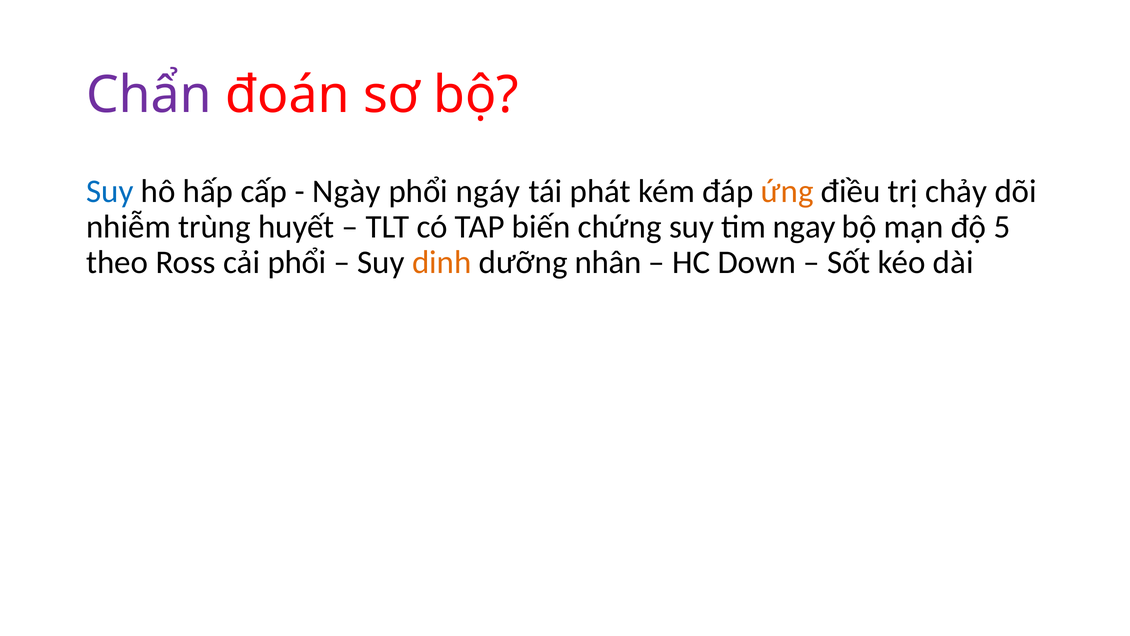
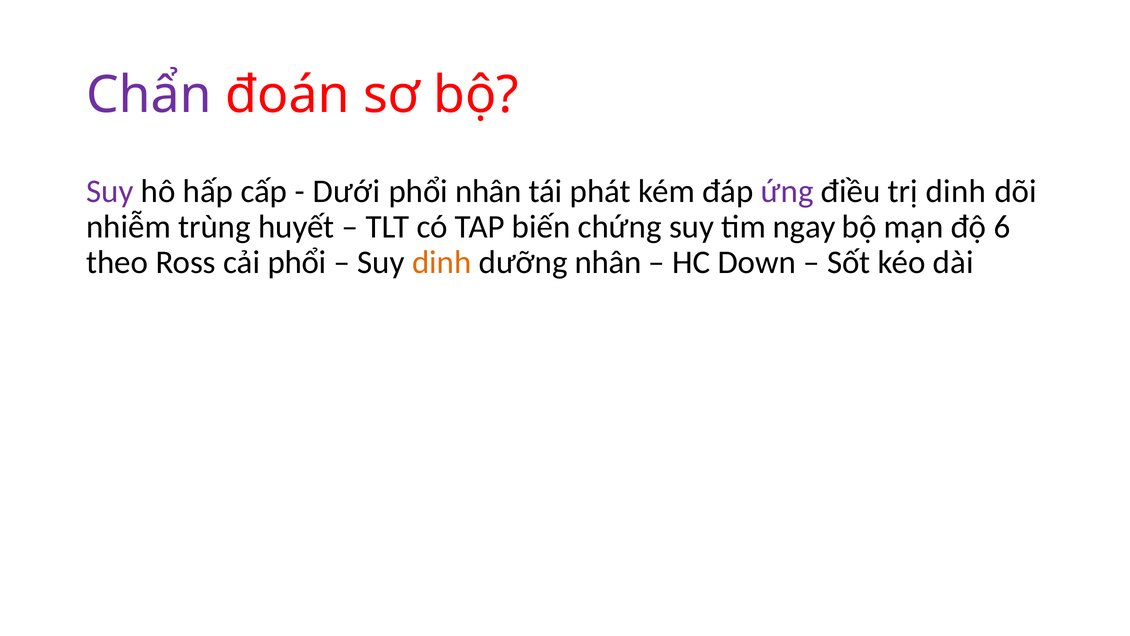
Suy colour: blue -> purple (110, 191)
Ngày: Ngày -> Dưới (346, 191)
phổi ngáy: ngáy -> nhân (488, 191)
ứng colour: orange -> purple (787, 191)
trị chảy: chảy -> dinh (956, 191)
5: 5 -> 6 (1002, 227)
